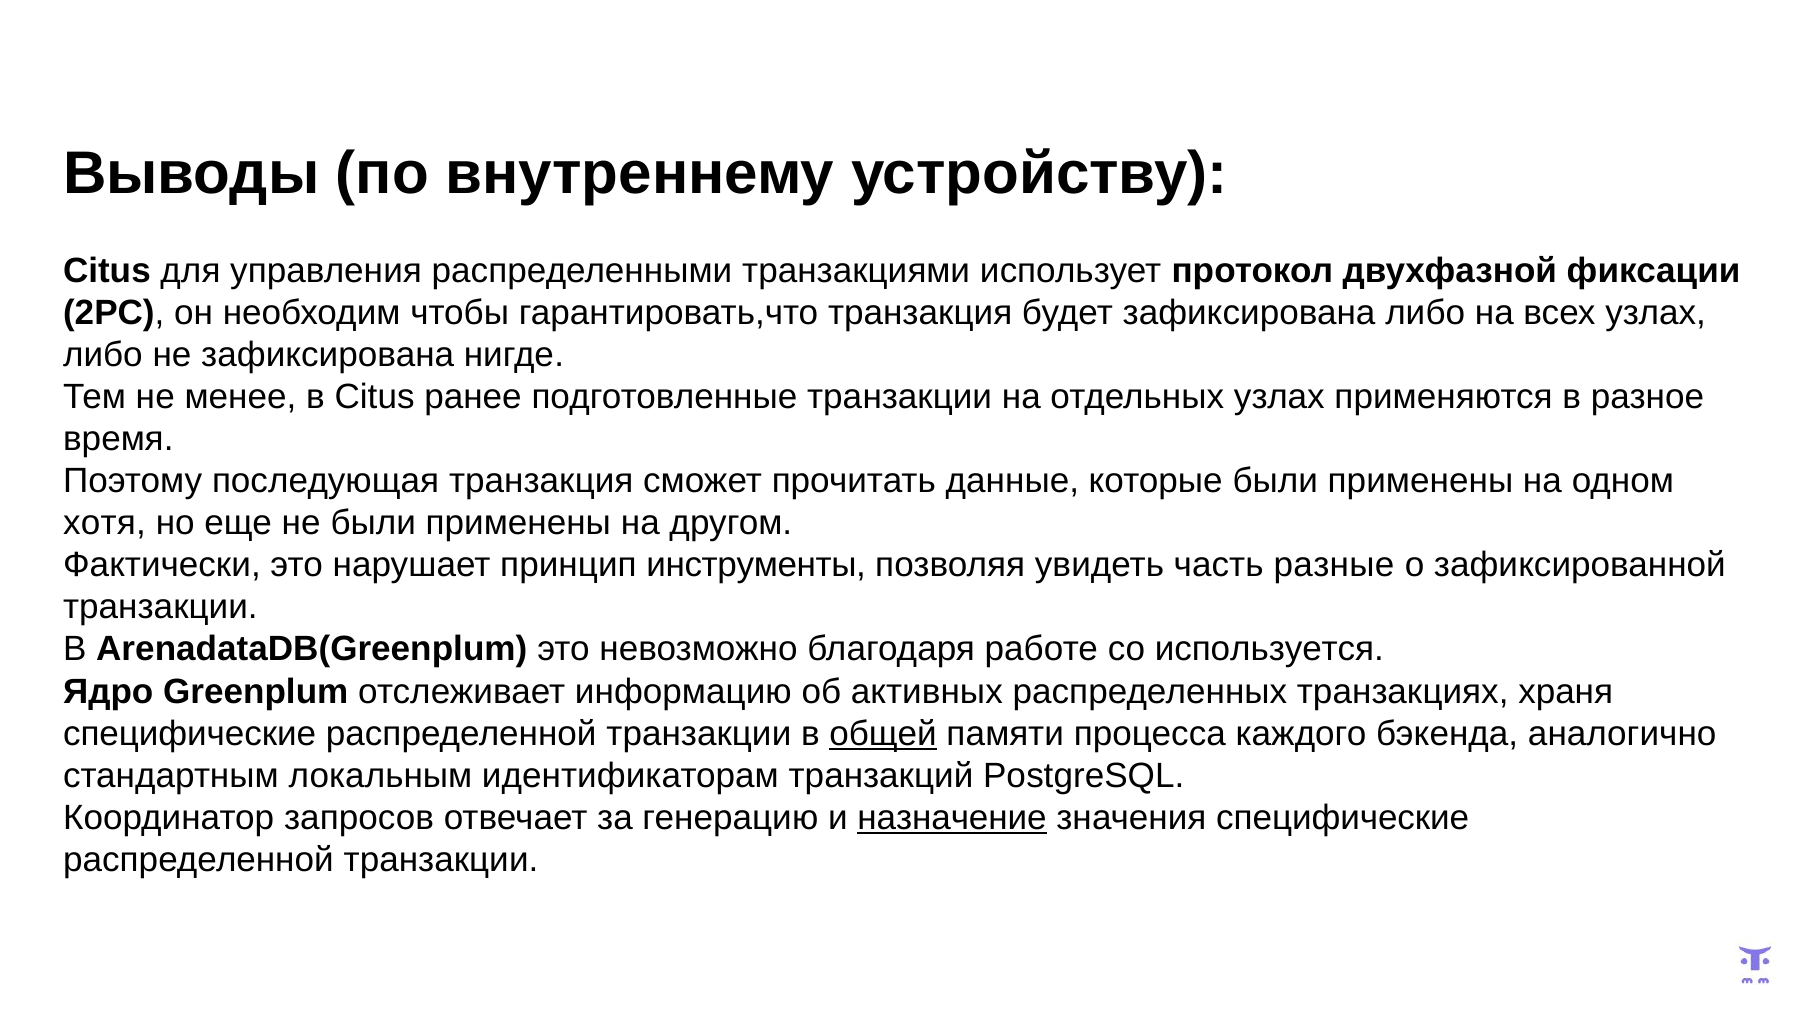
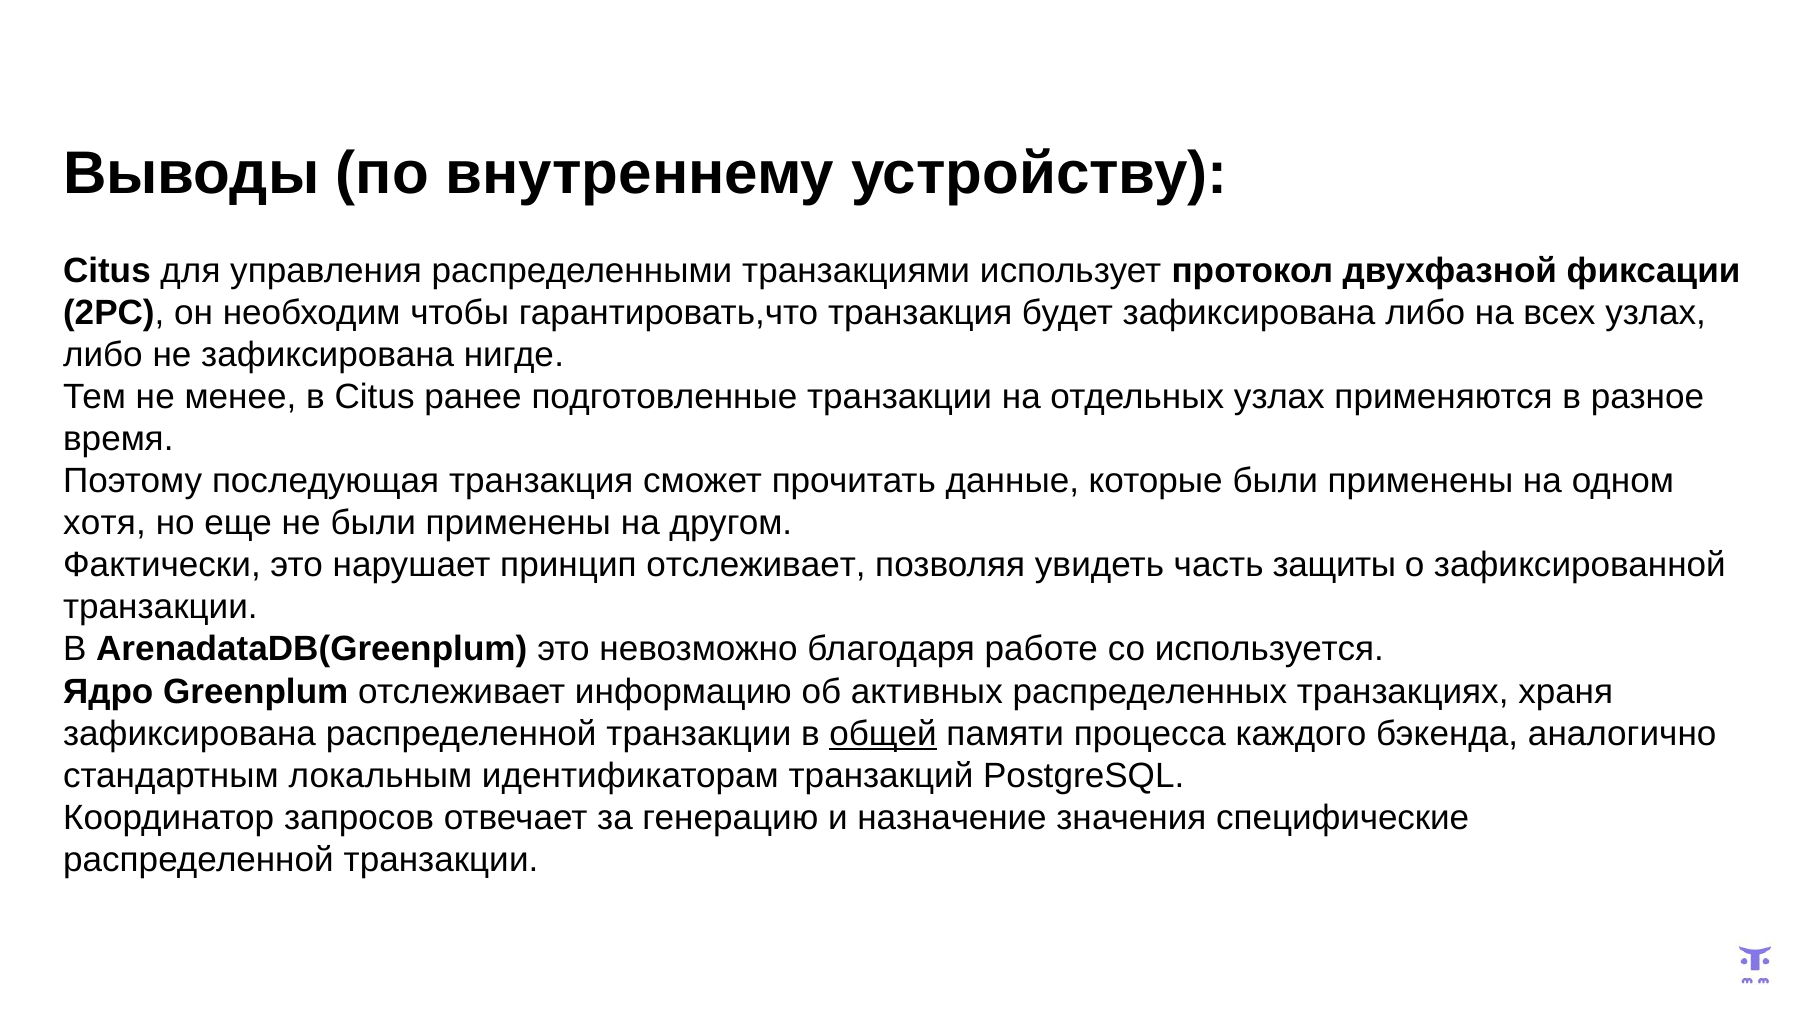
принцип инструменты: инструменты -> отслеживает (756, 565)
разные: разные -> защиты (1334, 565)
специфические: специфические -> зафиксирована (190, 734)
назначение underline: present -> none (952, 818)
